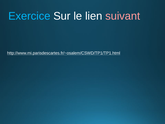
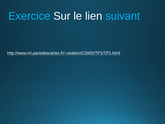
suivant colour: pink -> light blue (123, 16)
